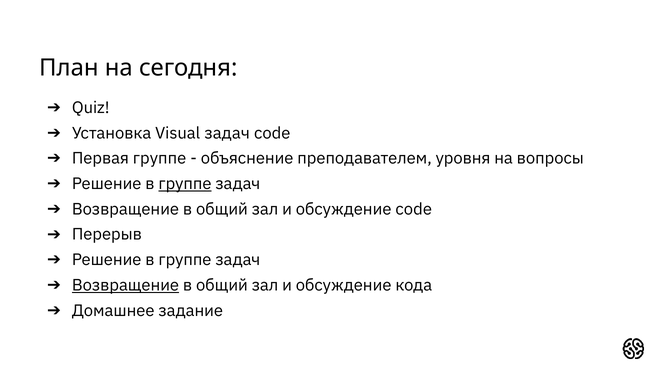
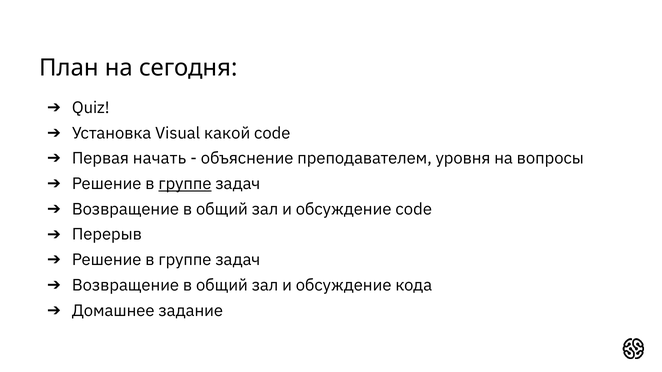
Visual задач: задач -> какой (227, 133)
Первая группе: группе -> начать (160, 159)
Возвращение underline: present -> none (126, 286)
